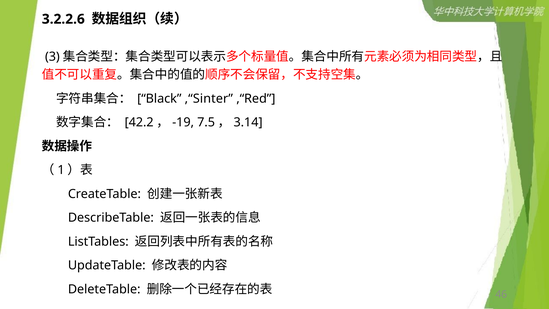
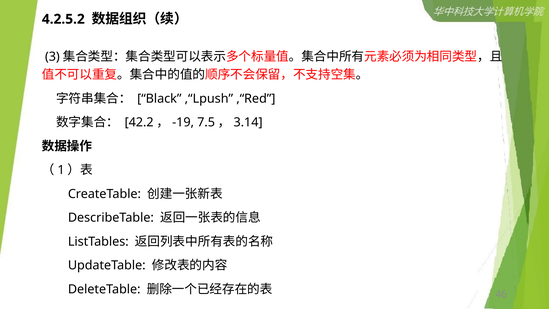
3.2.2.6: 3.2.2.6 -> 4.2.5.2 (63, 19)
,“Sinter: ,“Sinter -> ,“Lpush (209, 98)
